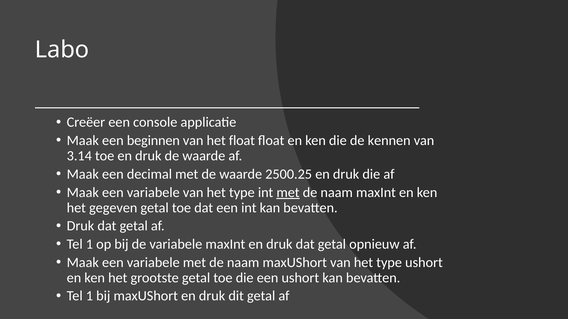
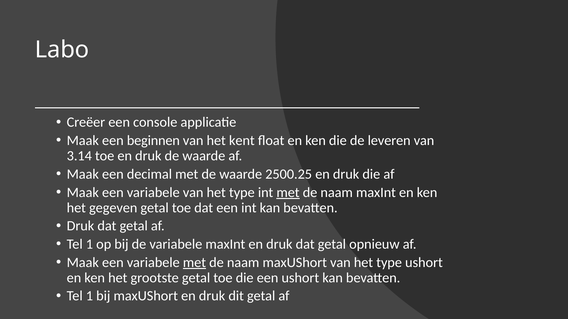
het float: float -> kent (242, 141)
kennen: kennen -> leveren (389, 141)
met underline: none -> present (194, 263)
